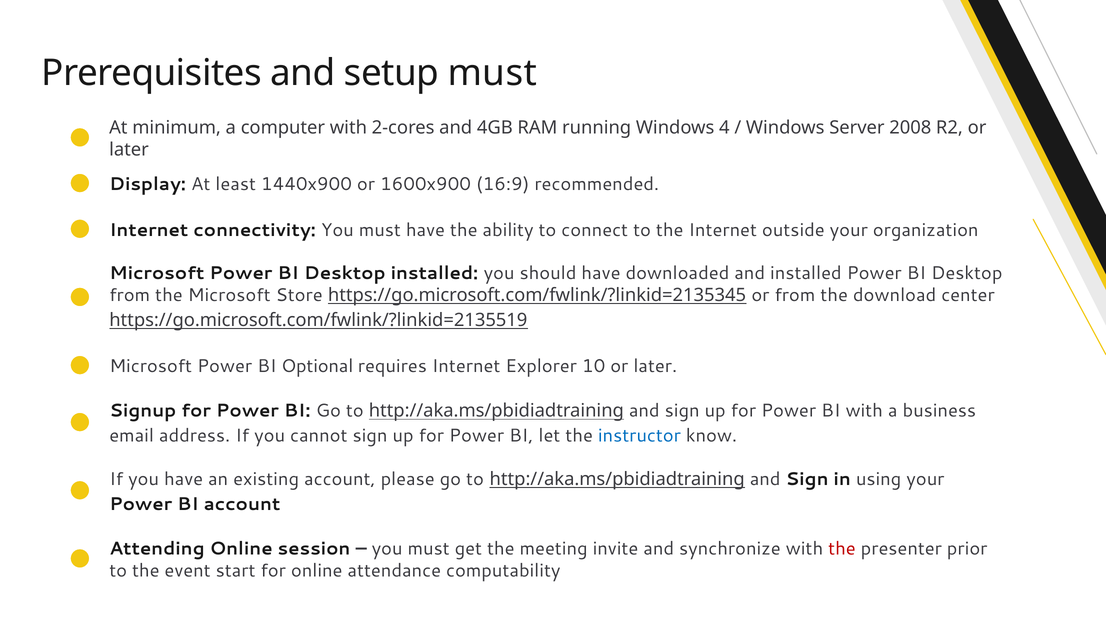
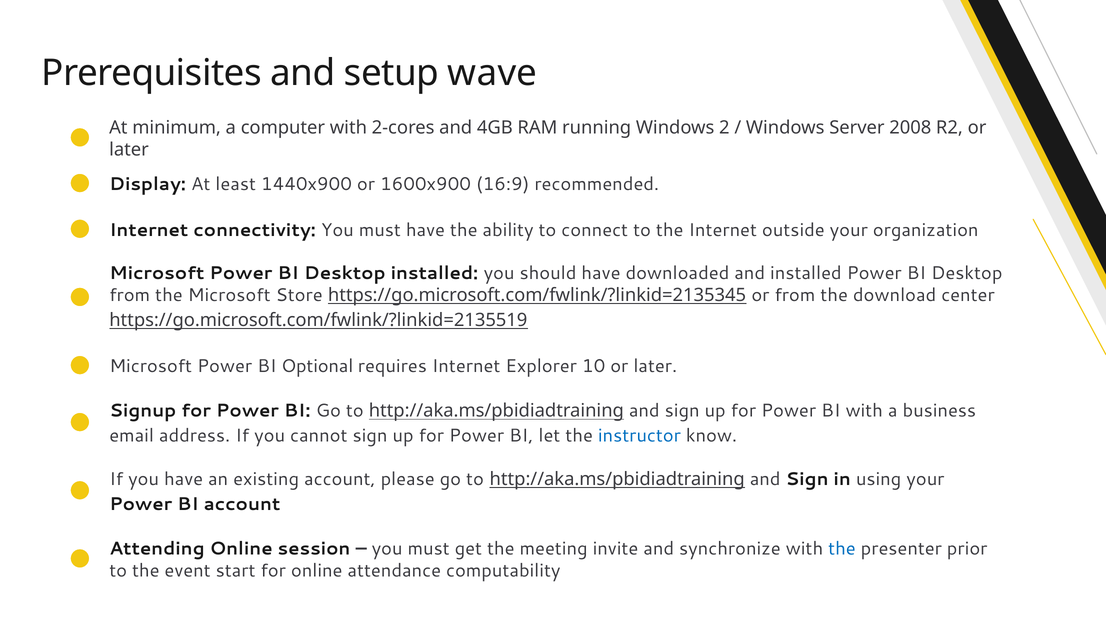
setup must: must -> wave (492, 73)
4: 4 -> 2 (724, 128)
the colour: red -> blue (842, 549)
